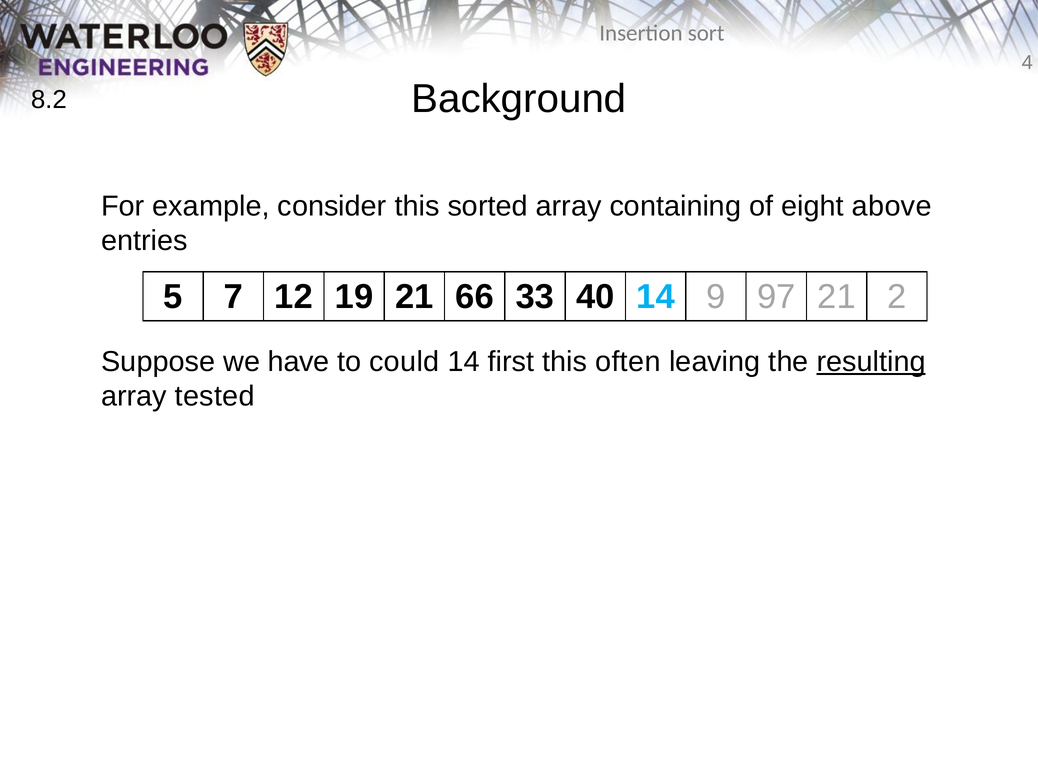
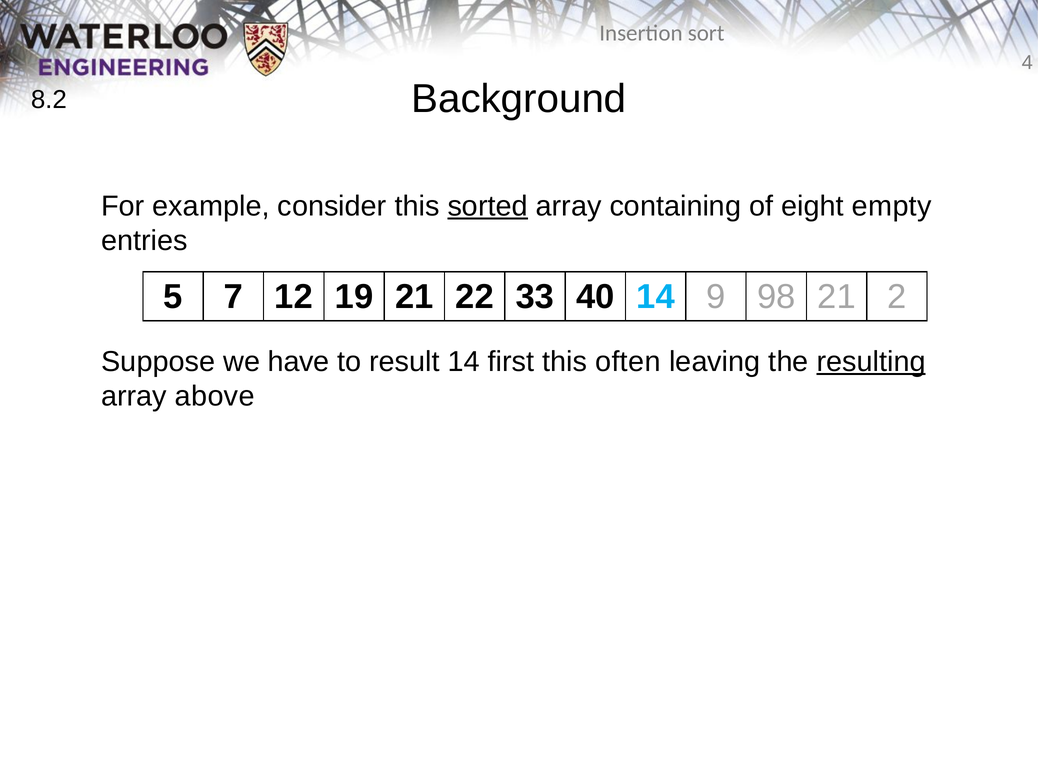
sorted underline: none -> present (488, 206)
above: above -> empty (892, 206)
66: 66 -> 22 (475, 297)
97: 97 -> 98 (776, 297)
could: could -> result (404, 362)
tested: tested -> above (215, 397)
